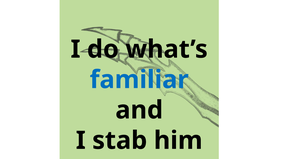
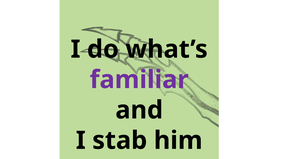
familiar colour: blue -> purple (139, 80)
